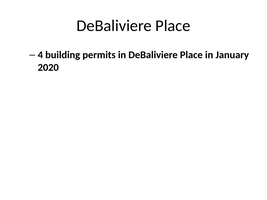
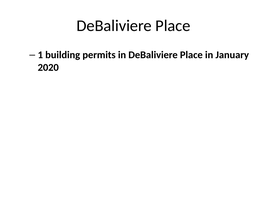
4: 4 -> 1 (40, 55)
